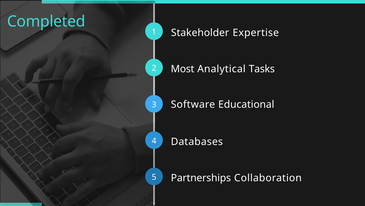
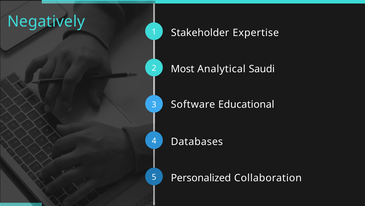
Completed: Completed -> Negatively (46, 22)
Tasks: Tasks -> Saudi (262, 69)
Partnerships: Partnerships -> Personalized (201, 177)
